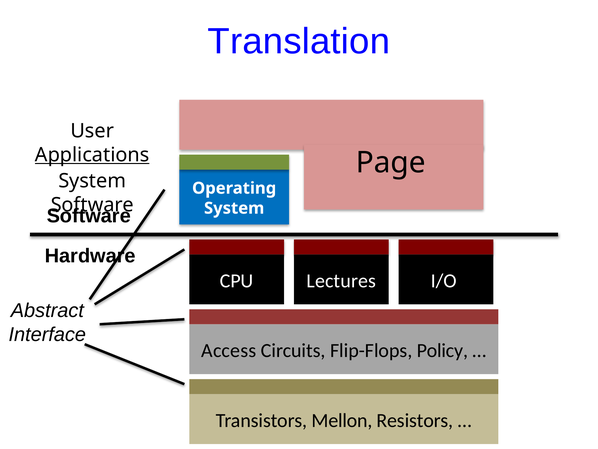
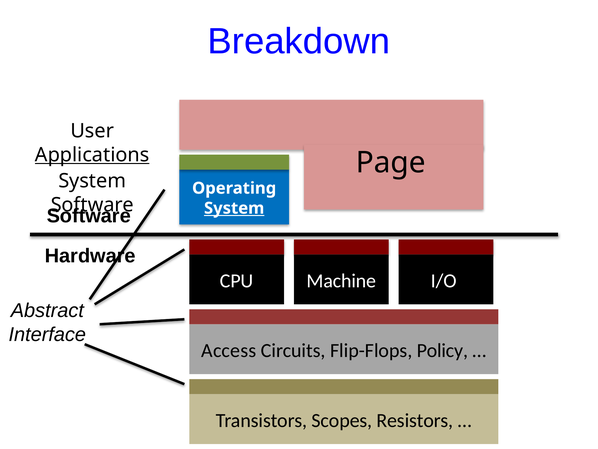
Translation: Translation -> Breakdown (299, 41)
System underline: none -> present (234, 208)
Lectures: Lectures -> Machine (341, 280)
Mellon: Mellon -> Scopes (342, 420)
